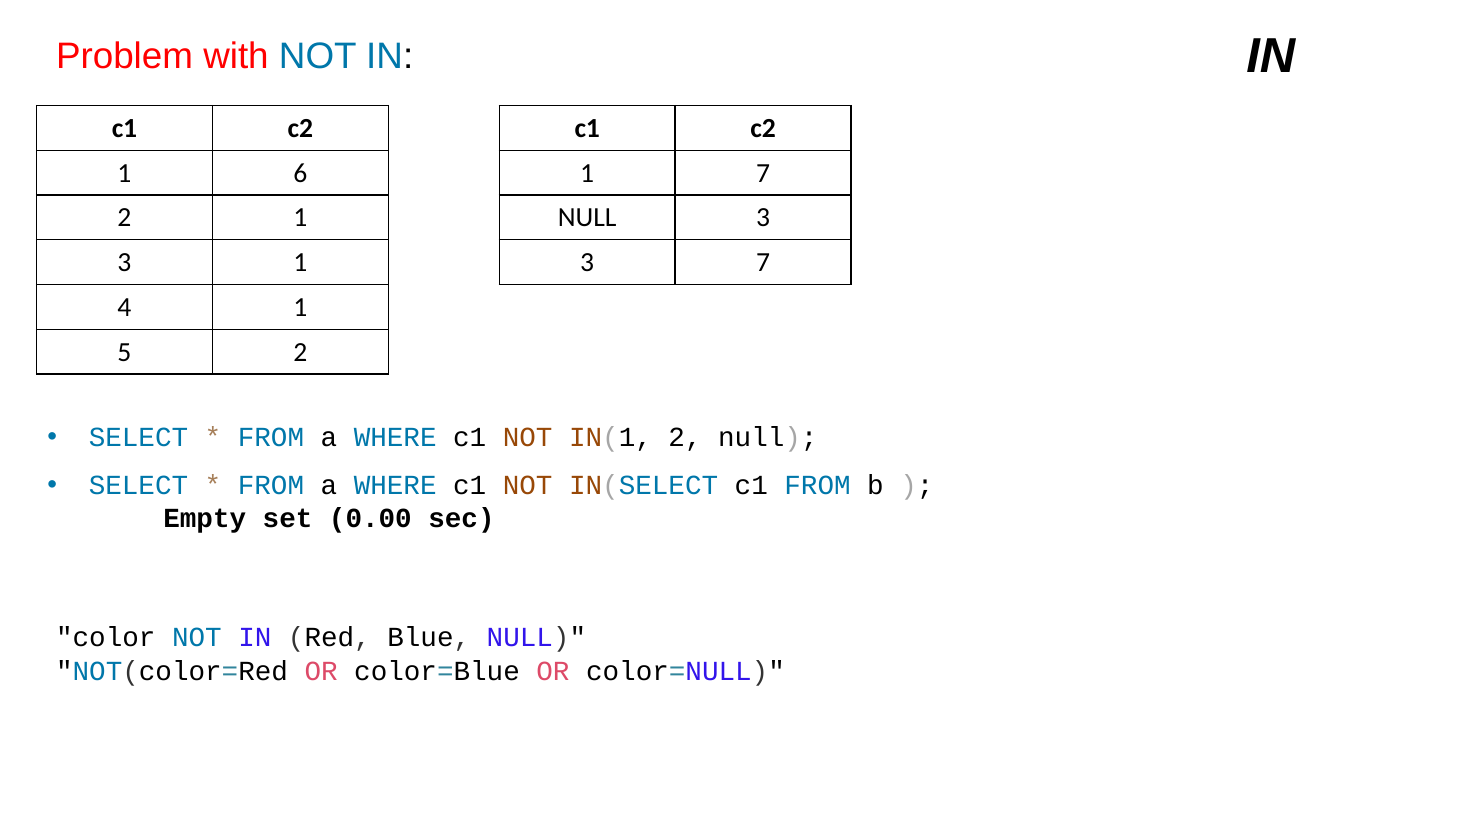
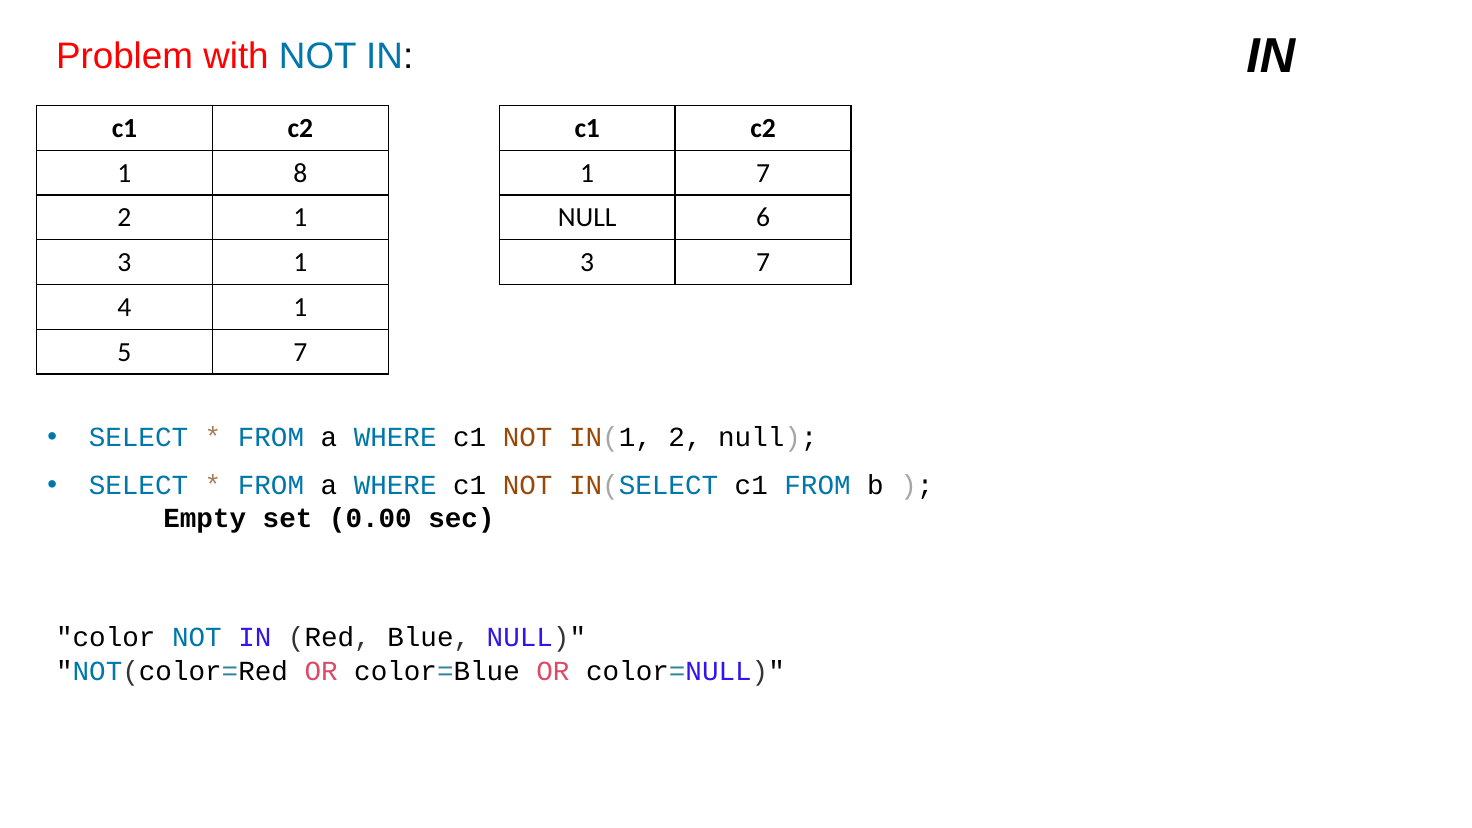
6: 6 -> 8 (300, 173)
NULL 3: 3 -> 6 (763, 218)
5 2: 2 -> 7 (300, 352)
